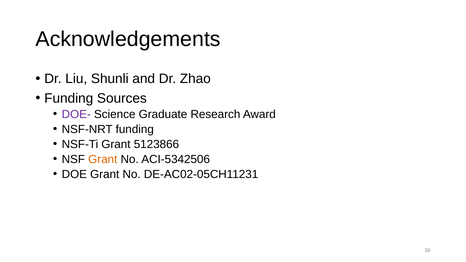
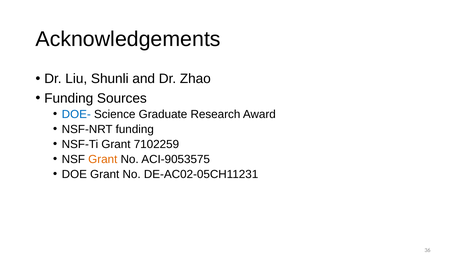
DOE- colour: purple -> blue (76, 114)
5123866: 5123866 -> 7102259 (156, 144)
ACI-5342506: ACI-5342506 -> ACI-9053575 (176, 159)
